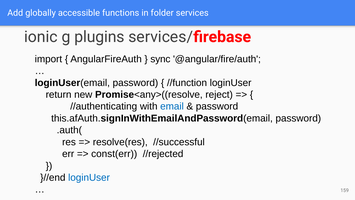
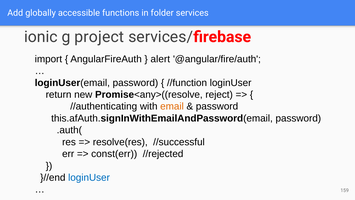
plugins: plugins -> project (99, 37)
sync: sync -> alert (160, 59)
email colour: blue -> orange (172, 106)
